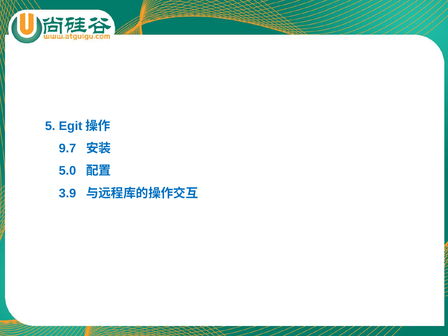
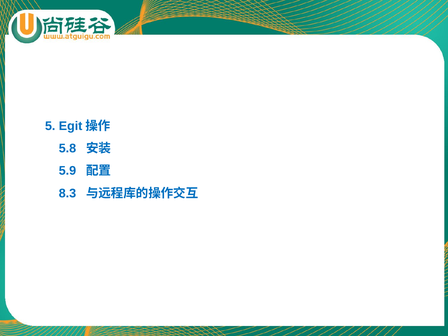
9.7: 9.7 -> 5.8 (67, 148)
5.0: 5.0 -> 5.9 (67, 171)
3.9: 3.9 -> 8.3 (67, 193)
